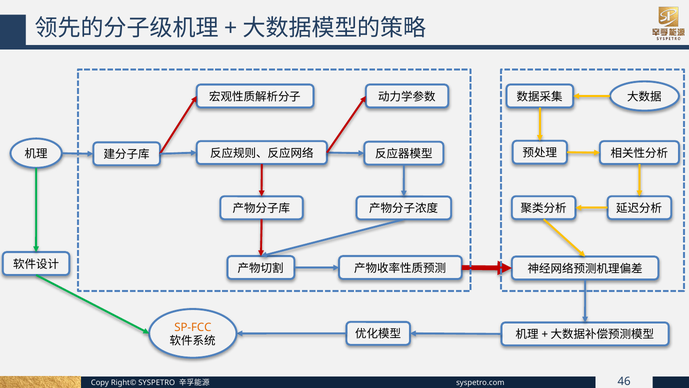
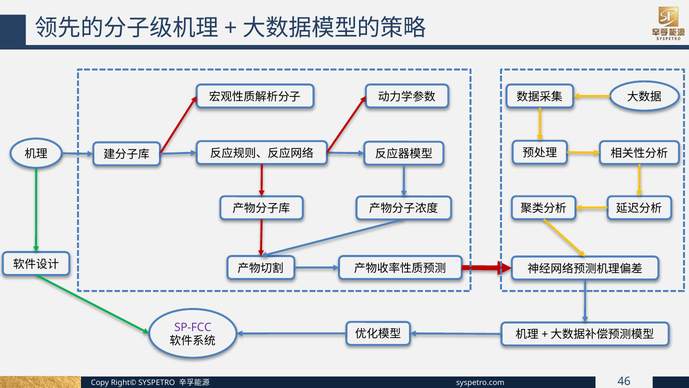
SP-FCC colour: orange -> purple (193, 327)
